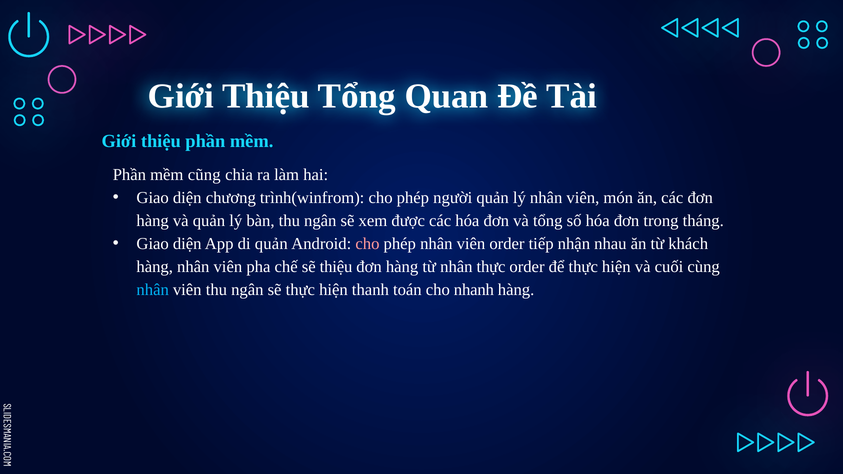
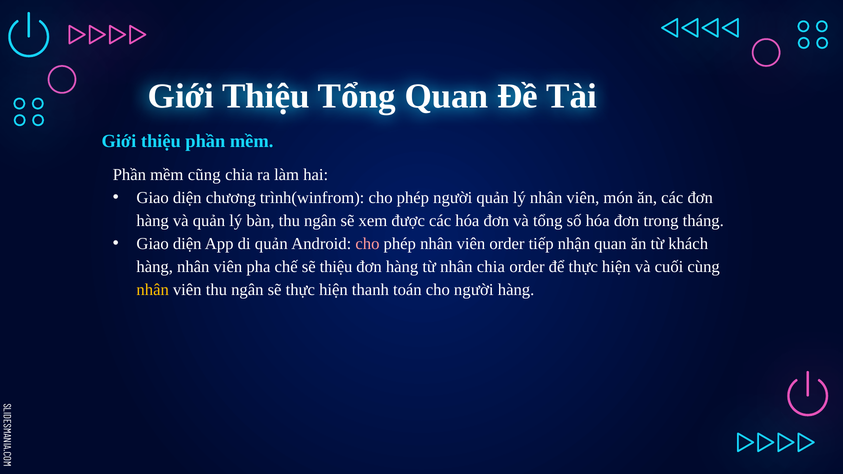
nhận nhau: nhau -> quan (610, 244)
nhân thực: thực -> chia (491, 267)
nhân colour: light blue -> yellow (153, 290)
cho nhanh: nhanh -> người (474, 290)
